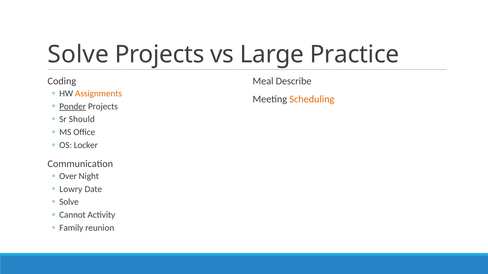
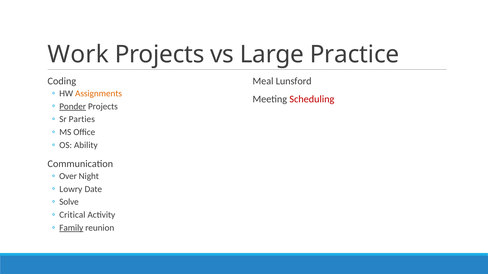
Solve: Solve -> Work (78, 55)
Describe: Describe -> Lunsford (294, 81)
Scheduling colour: orange -> red (312, 99)
Should: Should -> Parties (82, 120)
Locker: Locker -> Ability (86, 145)
Cannot: Cannot -> Critical (72, 215)
Family underline: none -> present (71, 228)
